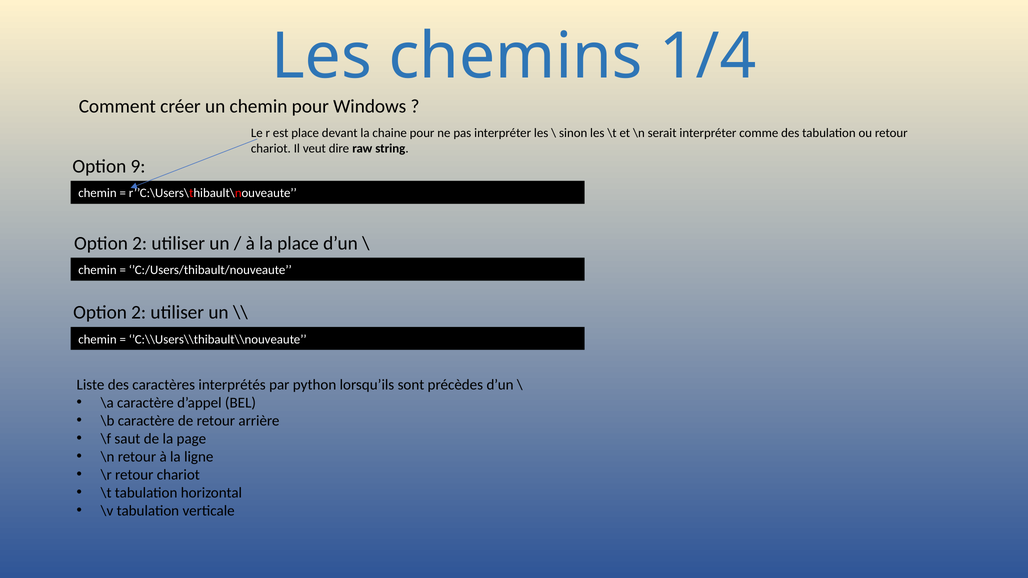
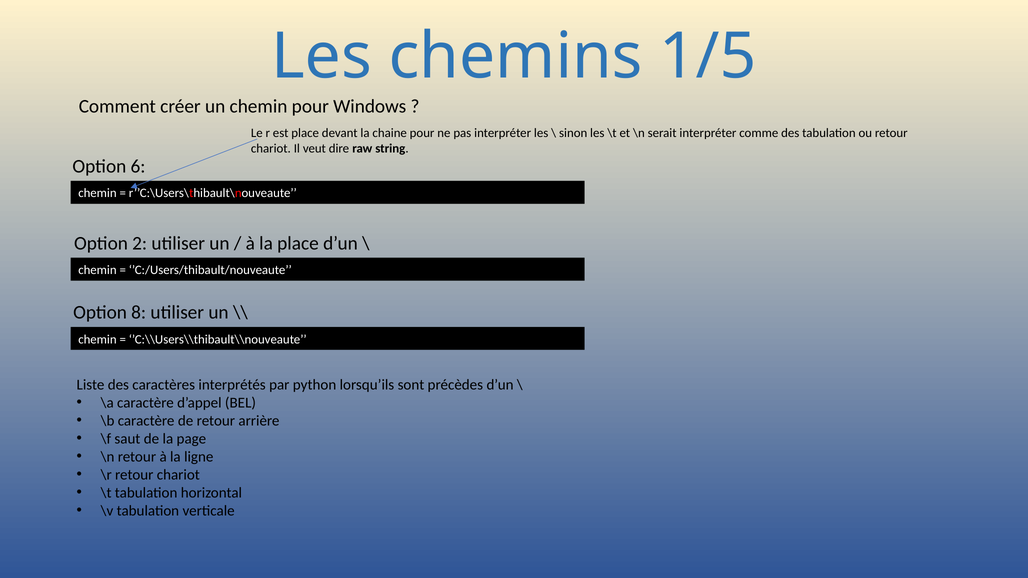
1/4: 1/4 -> 1/5 (708, 57)
9: 9 -> 6 (138, 167)
2: 2 -> 8 (139, 313)
